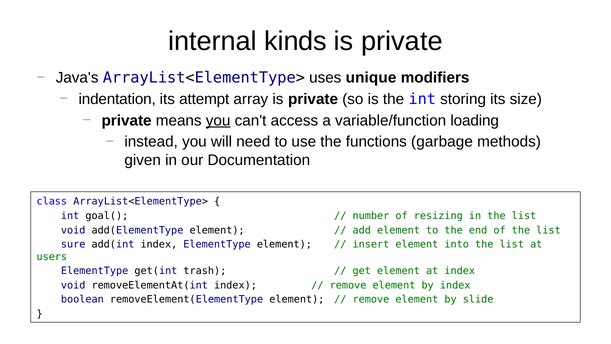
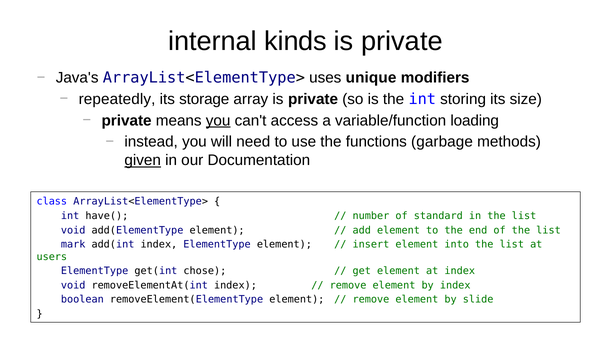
indentation: indentation -> repeatedly (117, 99)
attempt: attempt -> storage (204, 99)
given underline: none -> present (143, 160)
goal(: goal( -> have( (107, 216)
resizing: resizing -> standard (438, 216)
sure: sure -> mark (73, 244)
trash: trash -> chose (205, 271)
